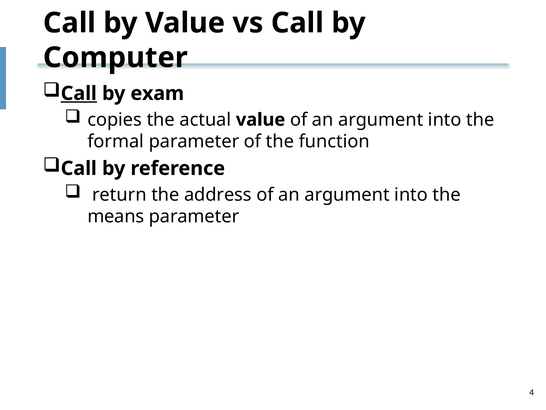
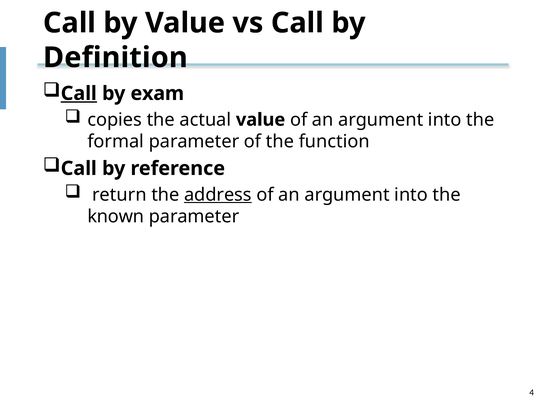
Computer: Computer -> Definition (115, 57)
address underline: none -> present (218, 194)
means: means -> known (116, 216)
